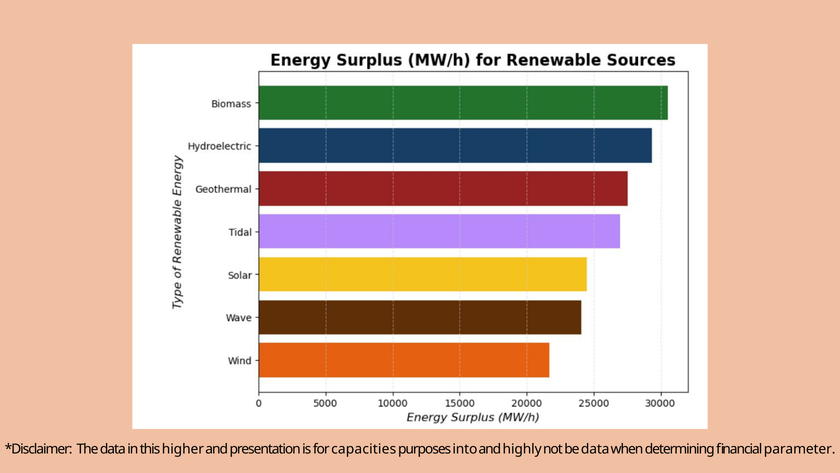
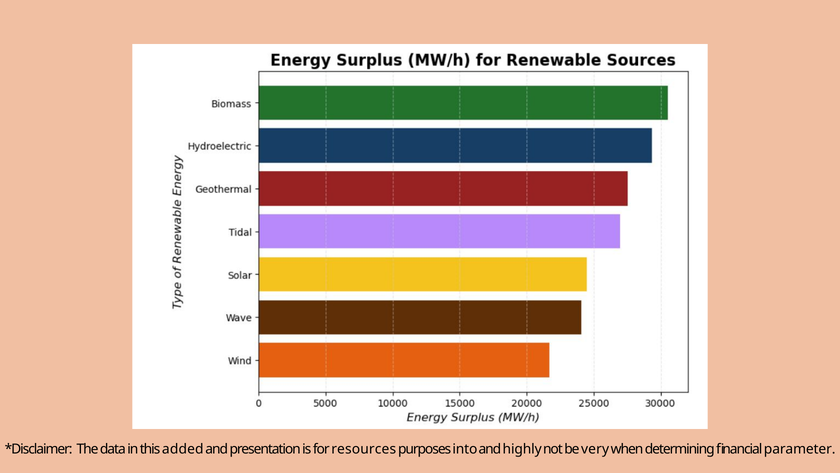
higher: higher -> added (183, 449)
capacities: capacities -> resources (364, 449)
be data: data -> very (595, 449)
